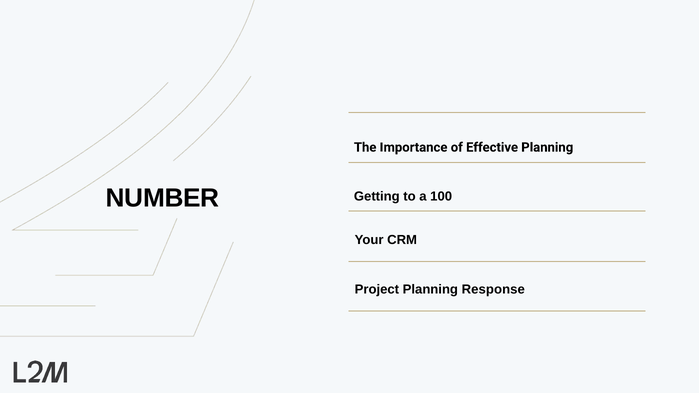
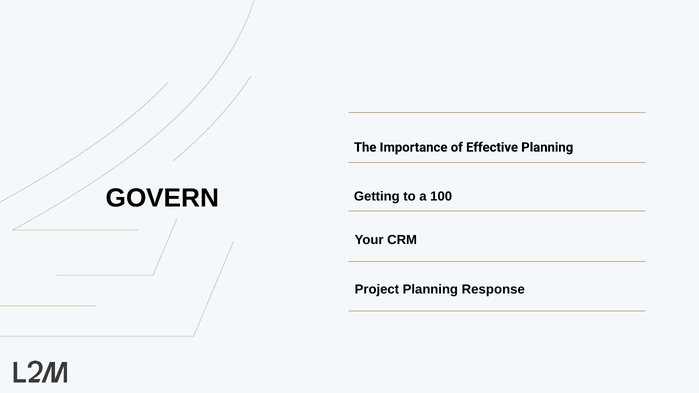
NUMBER: NUMBER -> GOVERN (162, 198)
